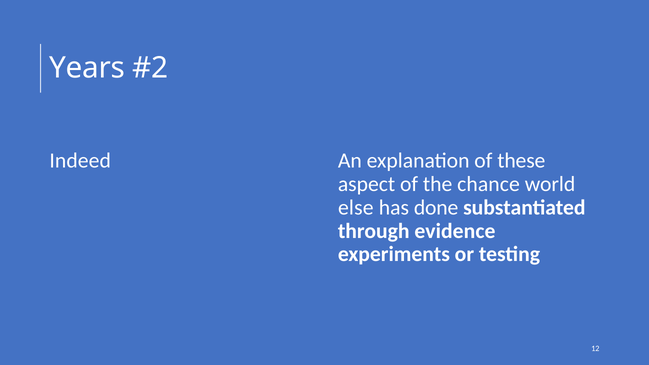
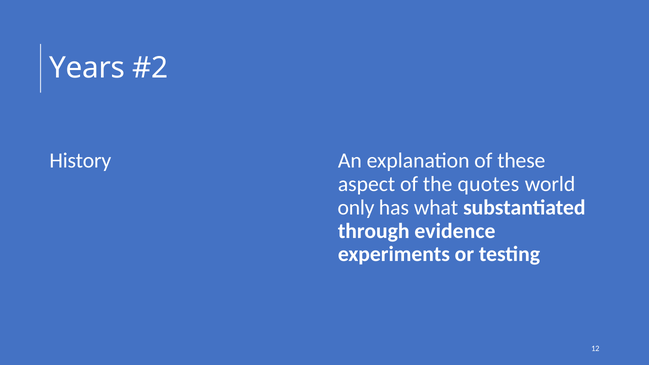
Indeed: Indeed -> History (80, 161)
chance: chance -> quotes (488, 184)
else: else -> only (356, 208)
done: done -> what (436, 208)
